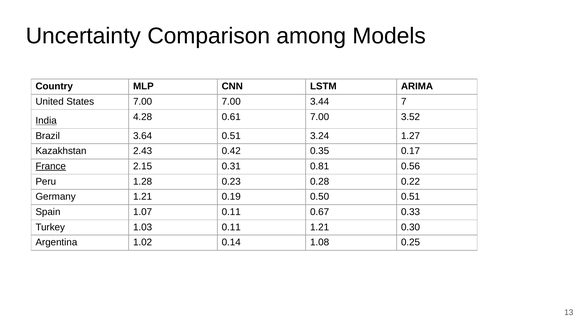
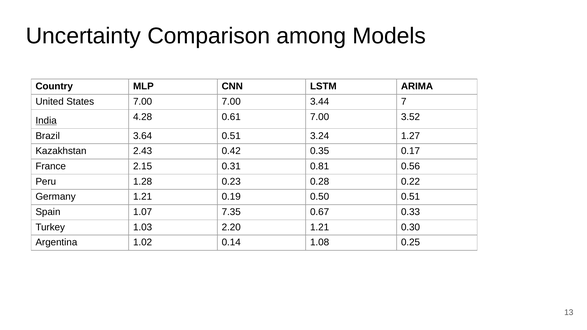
France underline: present -> none (51, 166)
1.07 0.11: 0.11 -> 7.35 (231, 212)
1.03 0.11: 0.11 -> 2.20 (231, 227)
